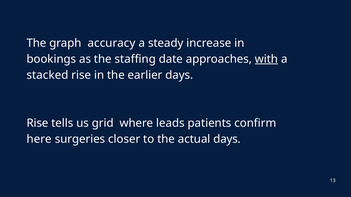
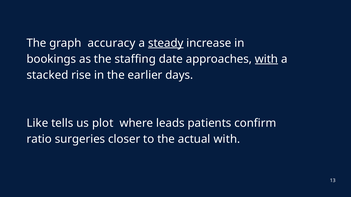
steady underline: none -> present (166, 43)
Rise: Rise -> Like (37, 123)
grid: grid -> plot (103, 123)
here: here -> ratio (39, 139)
actual days: days -> with (227, 139)
